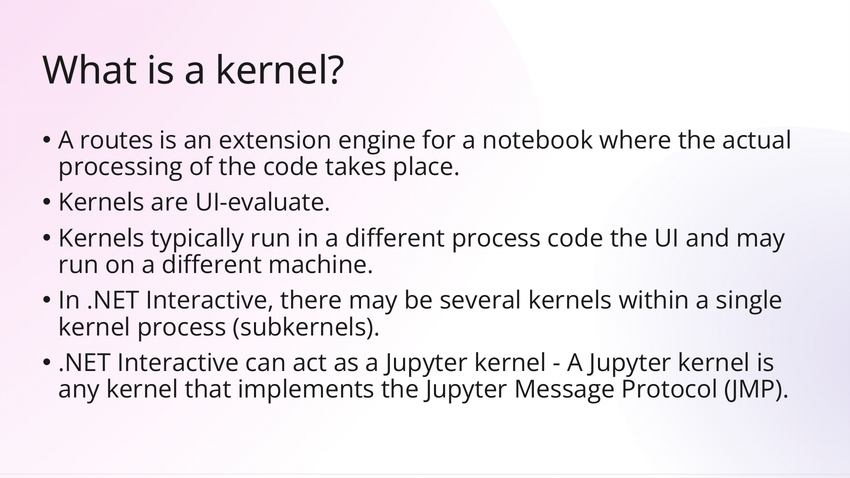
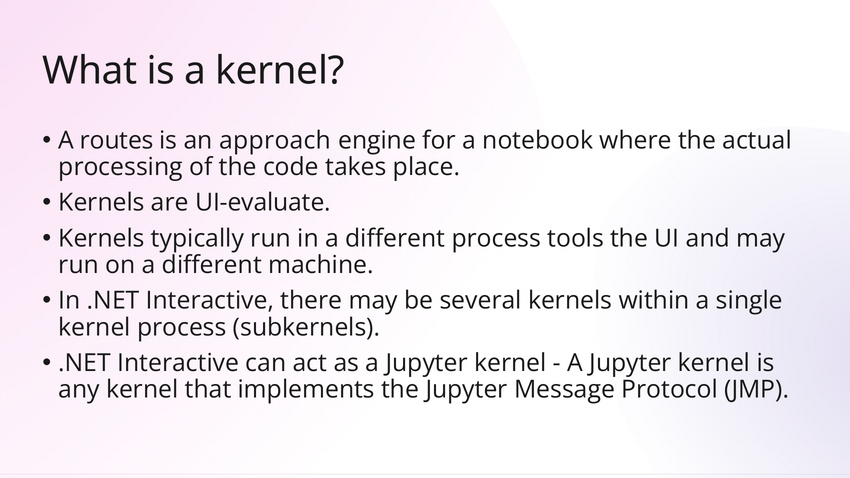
extension: extension -> approach (275, 140)
process code: code -> tools (576, 238)
